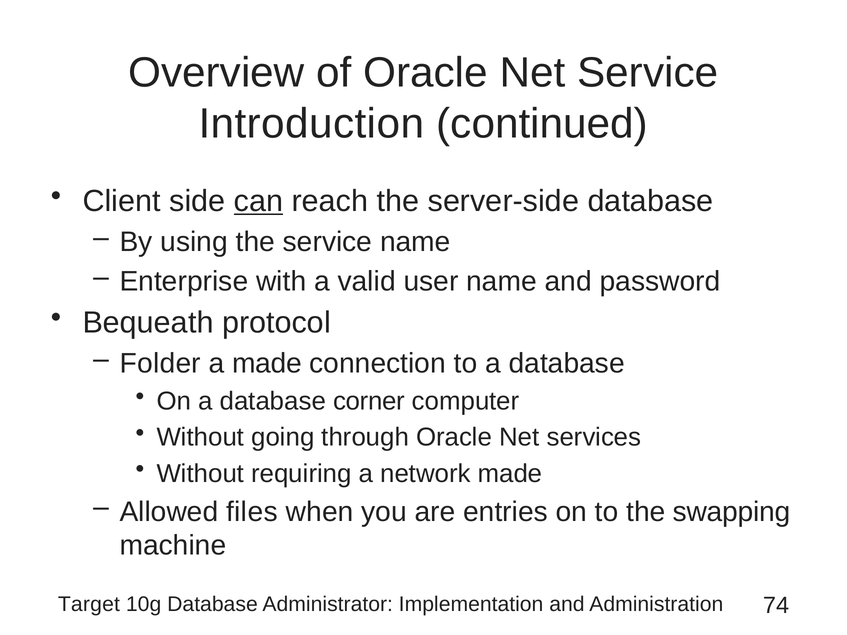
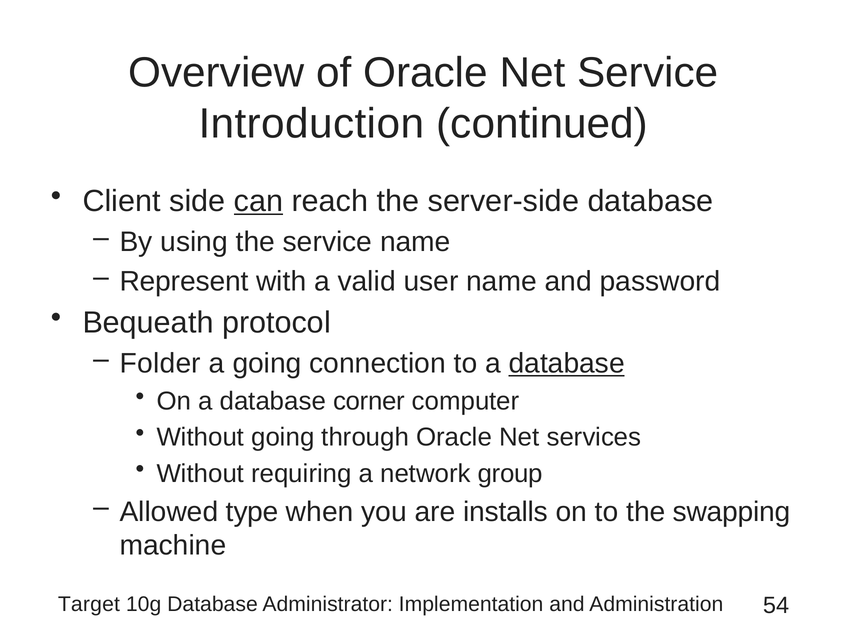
Enterprise: Enterprise -> Represent (184, 281)
a made: made -> going (267, 364)
database underline: none -> present (567, 364)
network made: made -> group (510, 474)
files: files -> type (252, 512)
entries: entries -> installs (506, 512)
74: 74 -> 54 (776, 606)
